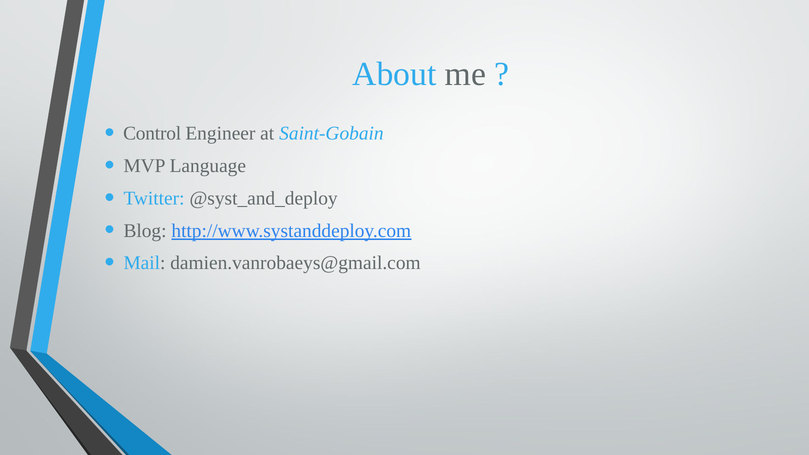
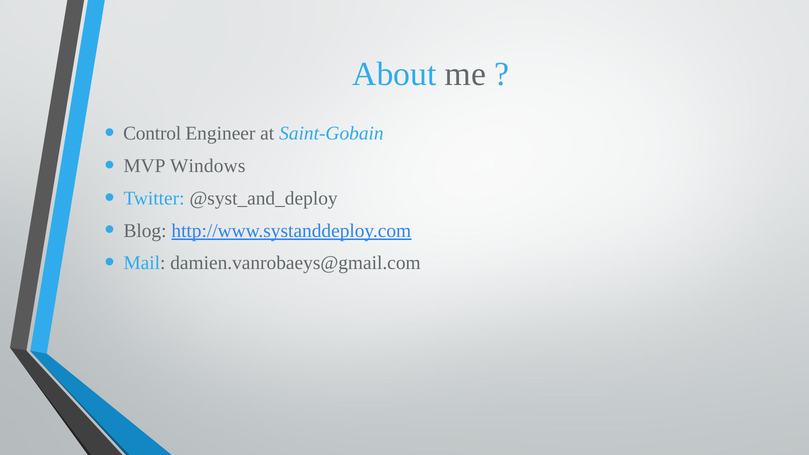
Language: Language -> Windows (208, 166)
